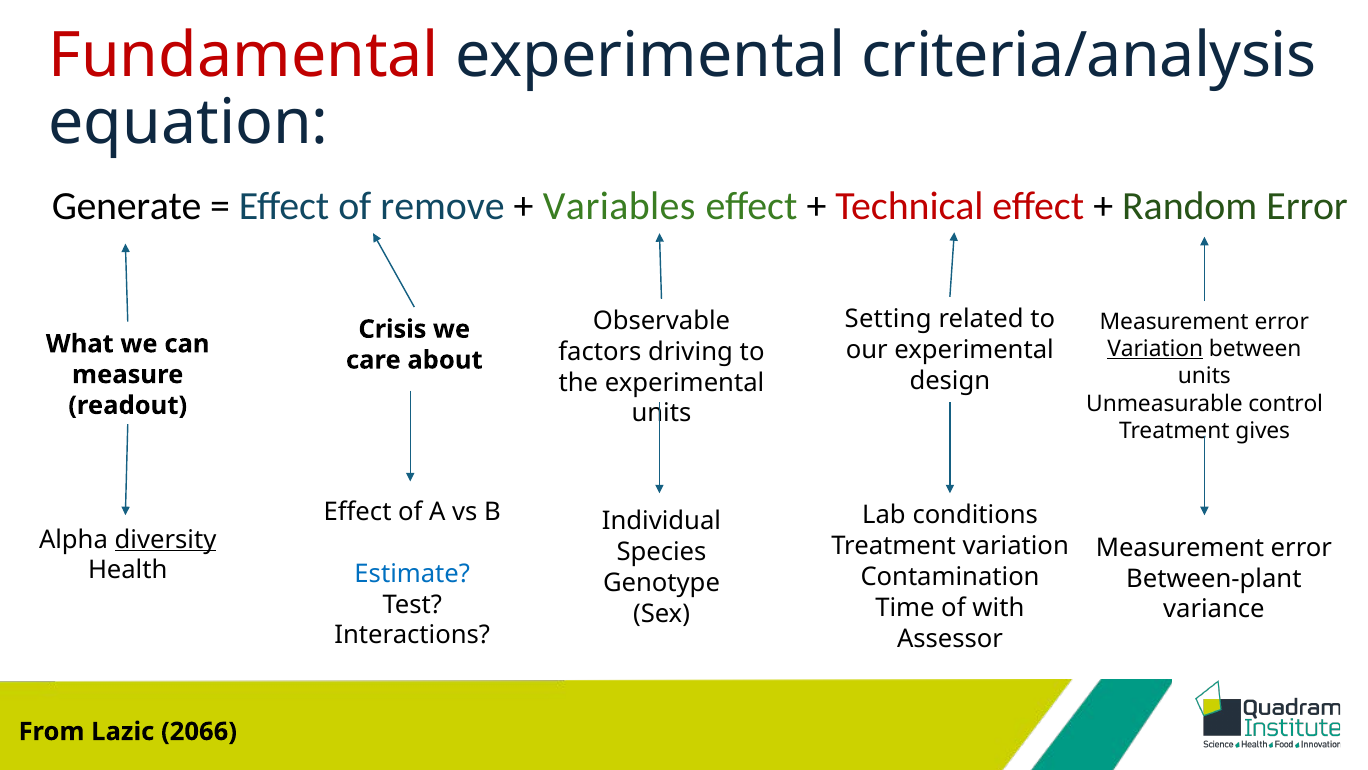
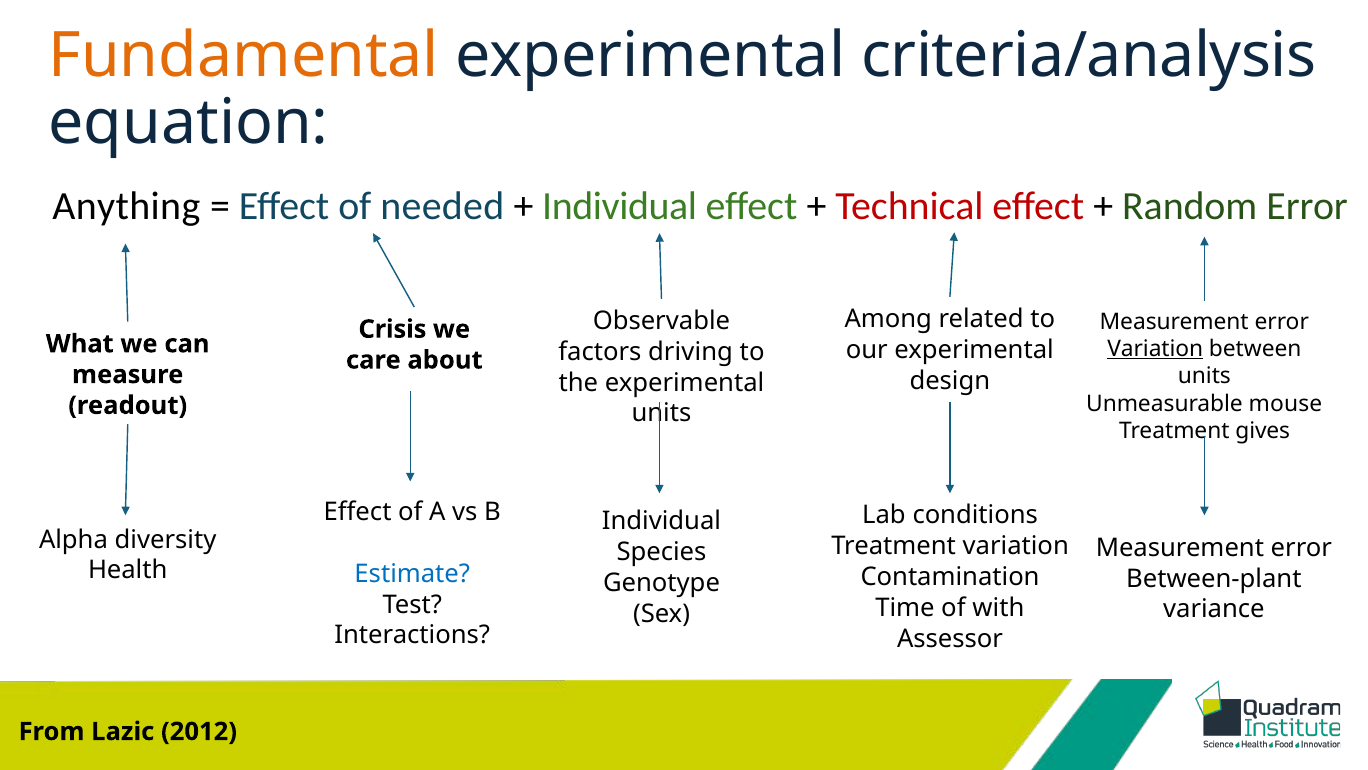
Fundamental colour: red -> orange (244, 55)
Generate: Generate -> Anything (126, 206)
remove: remove -> needed (442, 206)
Variables: Variables -> Individual (620, 206)
Setting: Setting -> Among (888, 319)
control: control -> mouse (1285, 403)
diversity underline: present -> none (165, 539)
2066: 2066 -> 2012 (199, 731)
